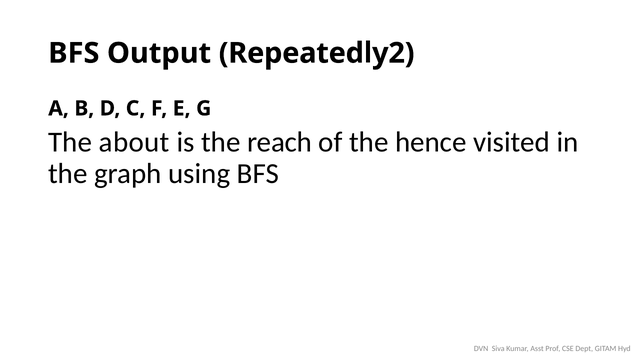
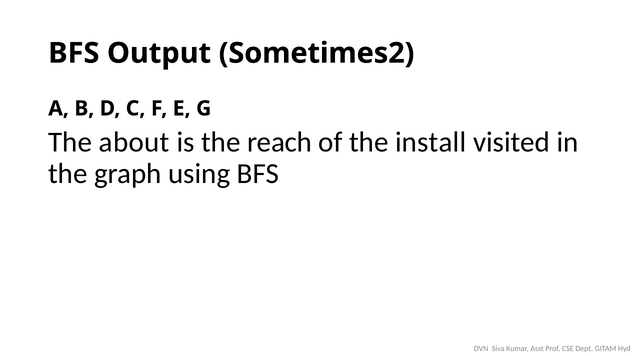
Repeatedly2: Repeatedly2 -> Sometimes2 (317, 53)
hence: hence -> install (431, 142)
